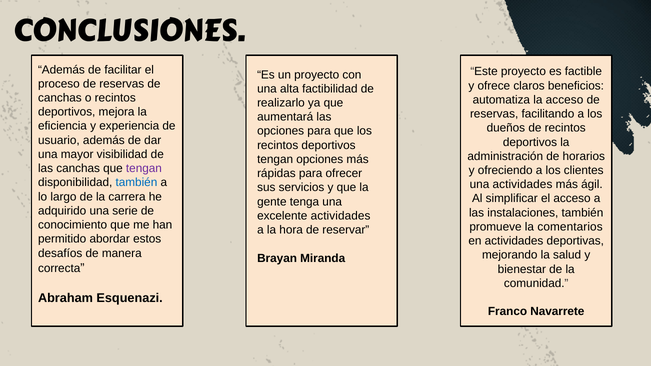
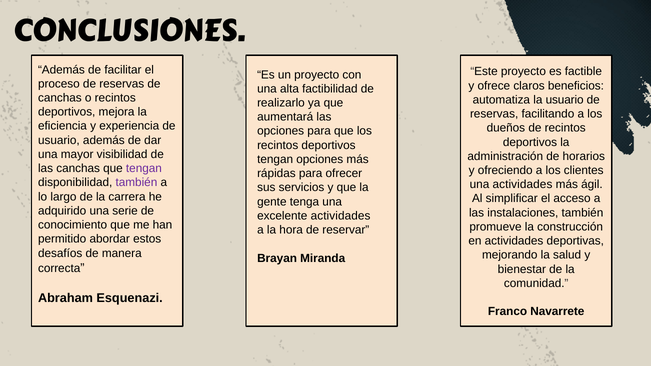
la acceso: acceso -> usuario (565, 100)
también colour: blue -> purple (136, 183)
comentarios: comentarios -> construcción (570, 227)
